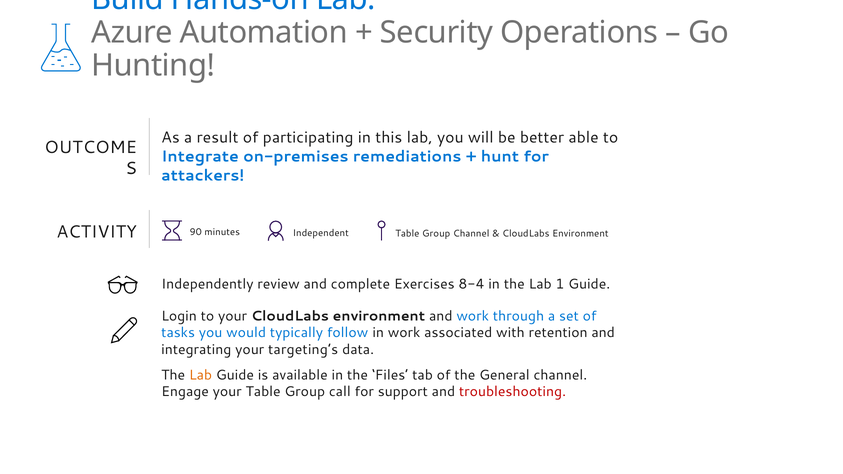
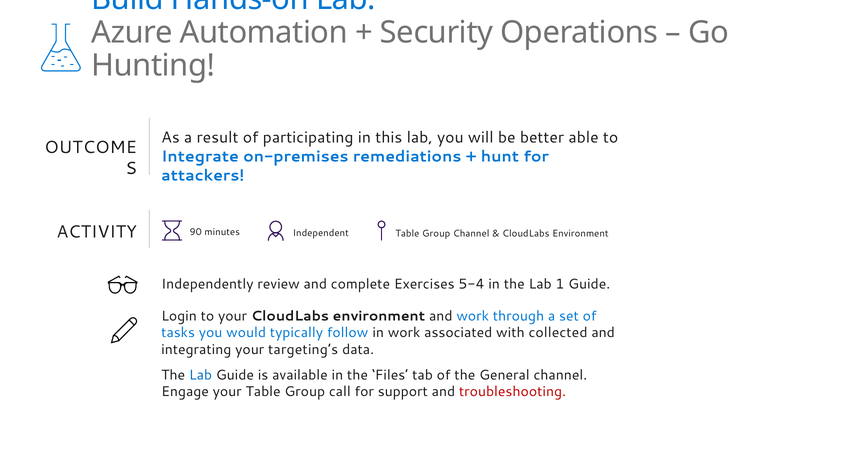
8-4: 8-4 -> 5-4 (471, 284)
retention: retention -> collected (558, 333)
Lab colour: orange -> blue (200, 375)
